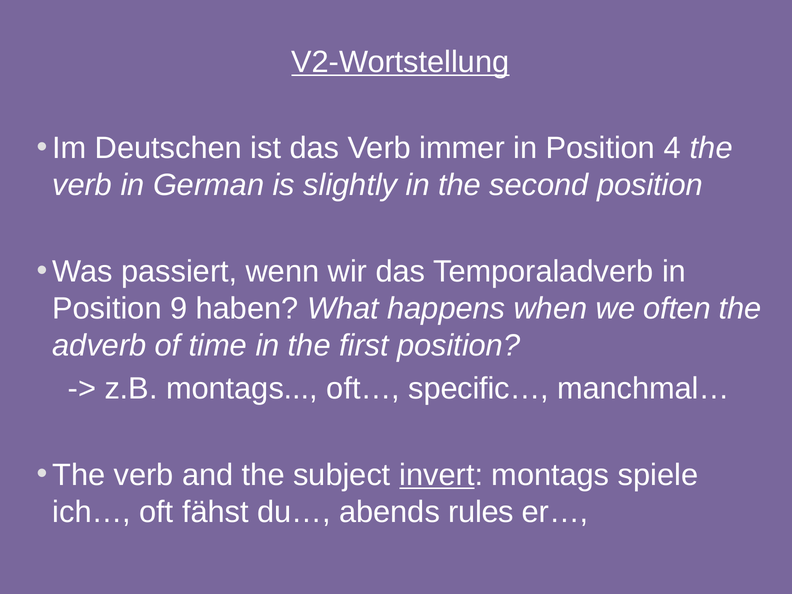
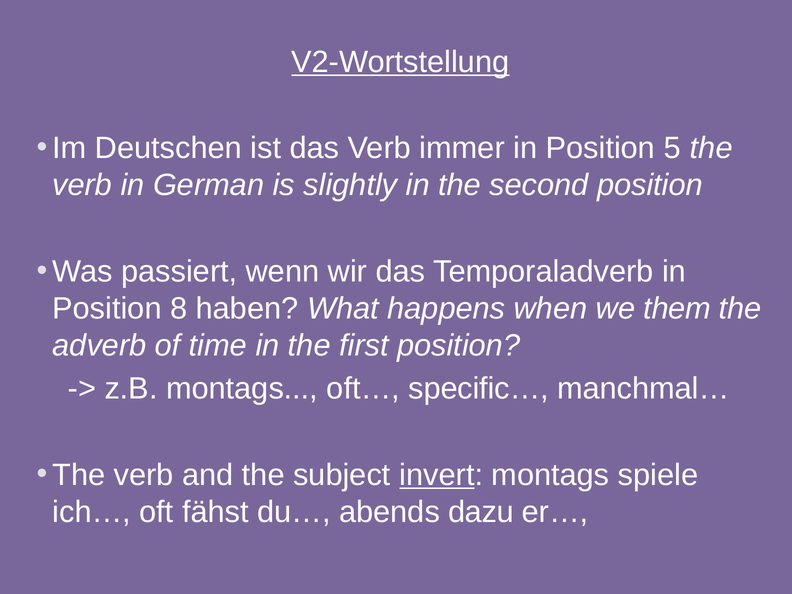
4: 4 -> 5 (672, 148)
9: 9 -> 8 (179, 309)
often: often -> them (677, 309)
rules: rules -> dazu (481, 512)
